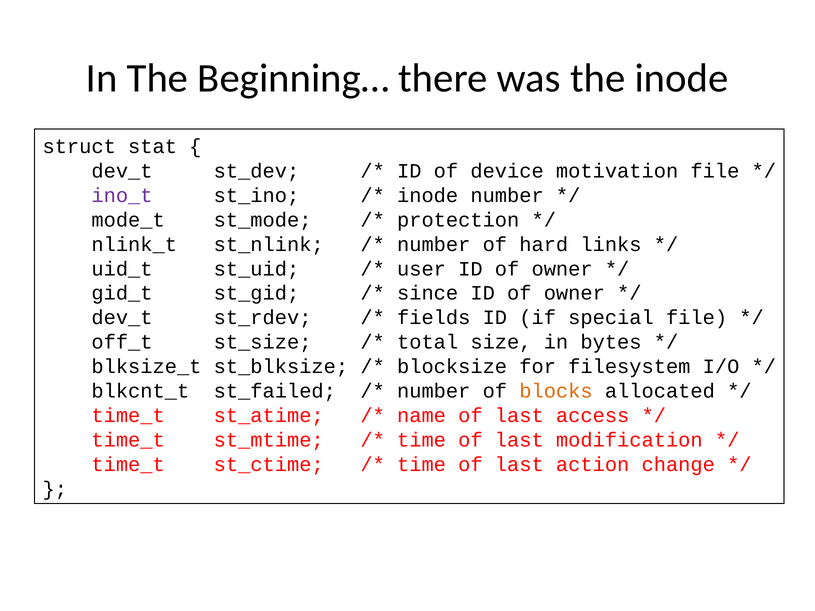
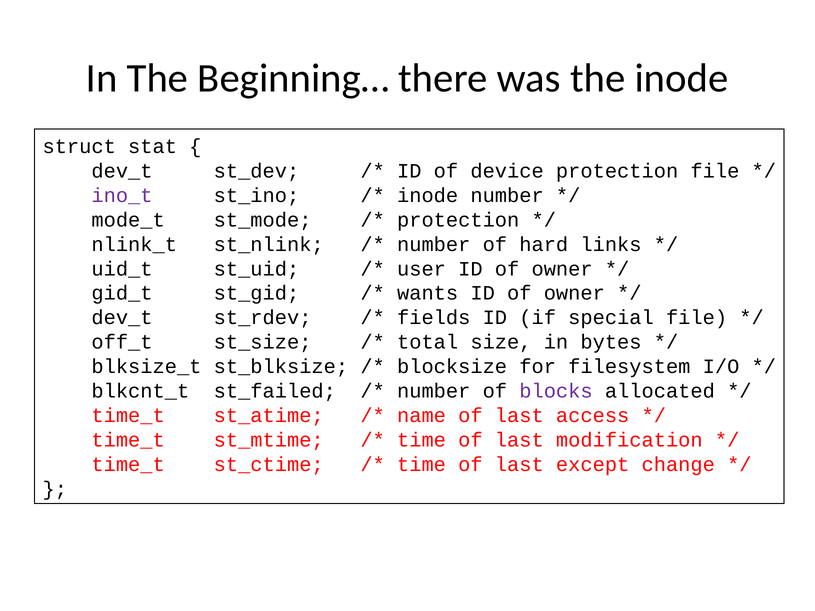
device motivation: motivation -> protection (617, 171)
since: since -> wants (428, 293)
blocks colour: orange -> purple (556, 391)
action: action -> except (593, 465)
